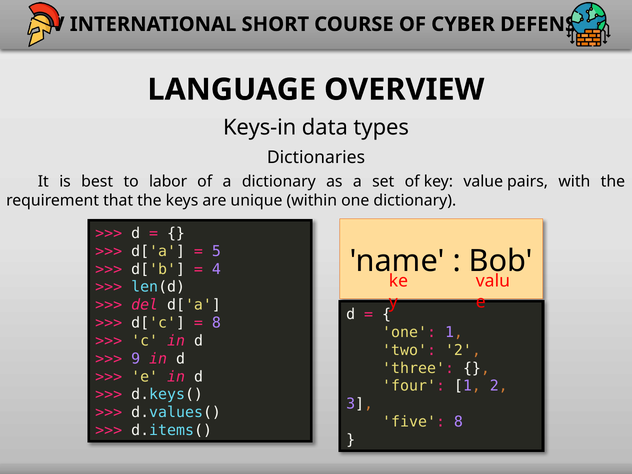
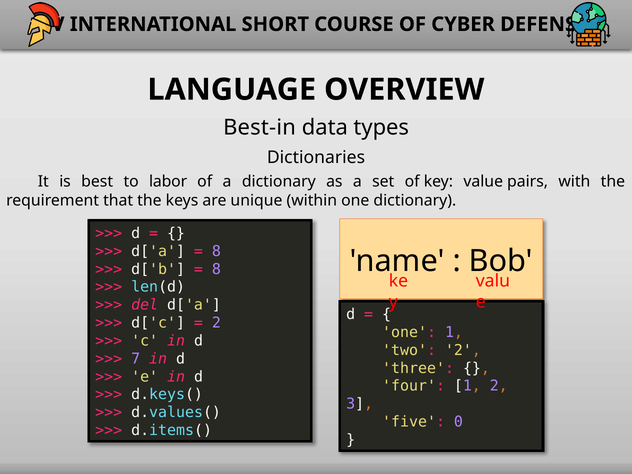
Keys-in: Keys-in -> Best-in (259, 127)
5: 5 -> 8 (216, 251)
4: 4 -> 8 (216, 269)
8: 8 -> 2 (216, 323)
9: 9 -> 7 (136, 359)
five 8: 8 -> 0 (458, 422)
